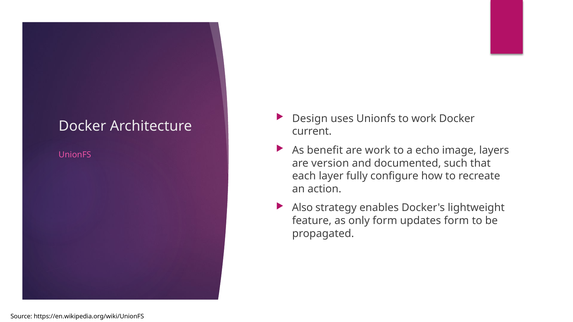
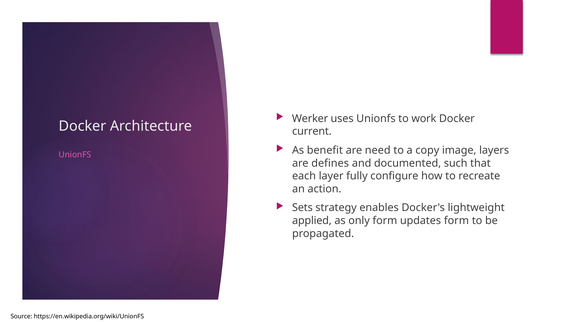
Design: Design -> Werker (310, 119)
are work: work -> need (378, 150)
echo: echo -> copy (427, 150)
version: version -> defines (330, 163)
Also: Also -> Sets (302, 208)
feature: feature -> applied (312, 221)
